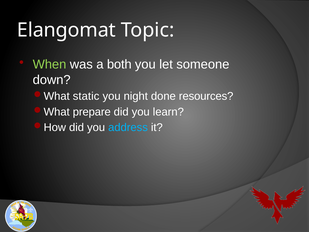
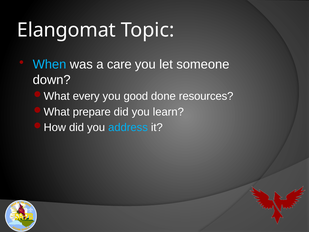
When colour: light green -> light blue (50, 64)
both: both -> care (119, 64)
static: static -> every (86, 96)
night: night -> good (136, 96)
